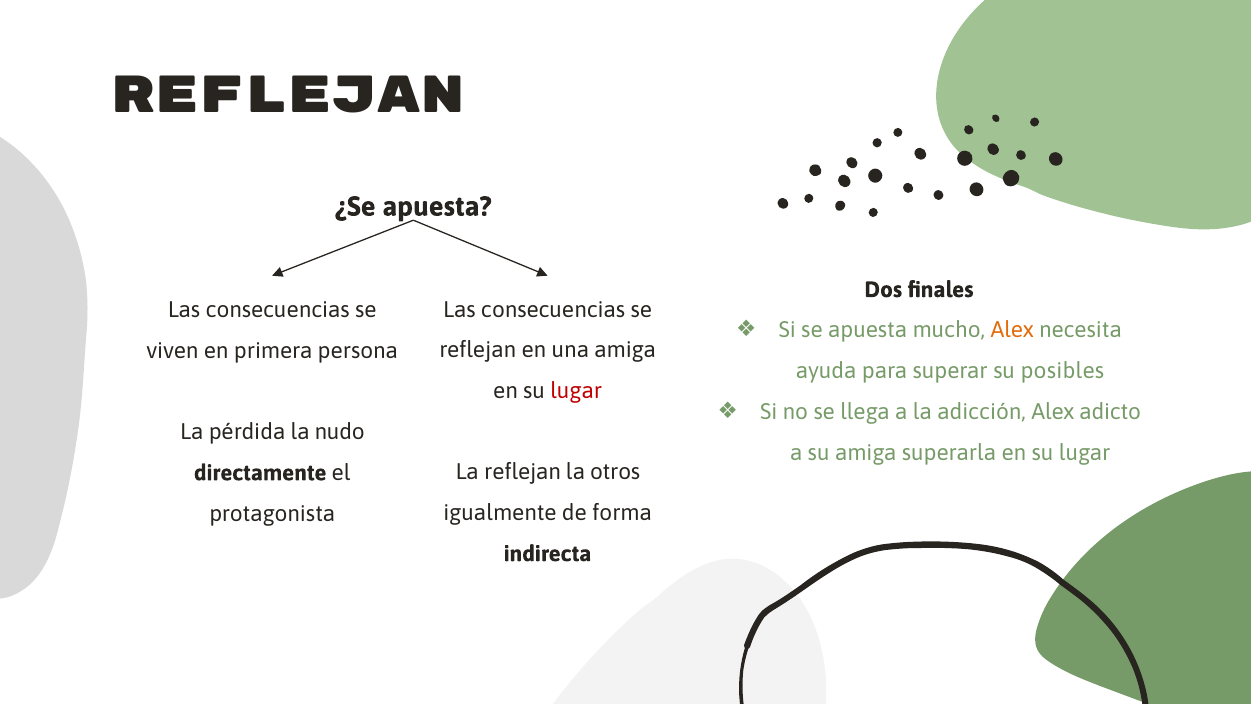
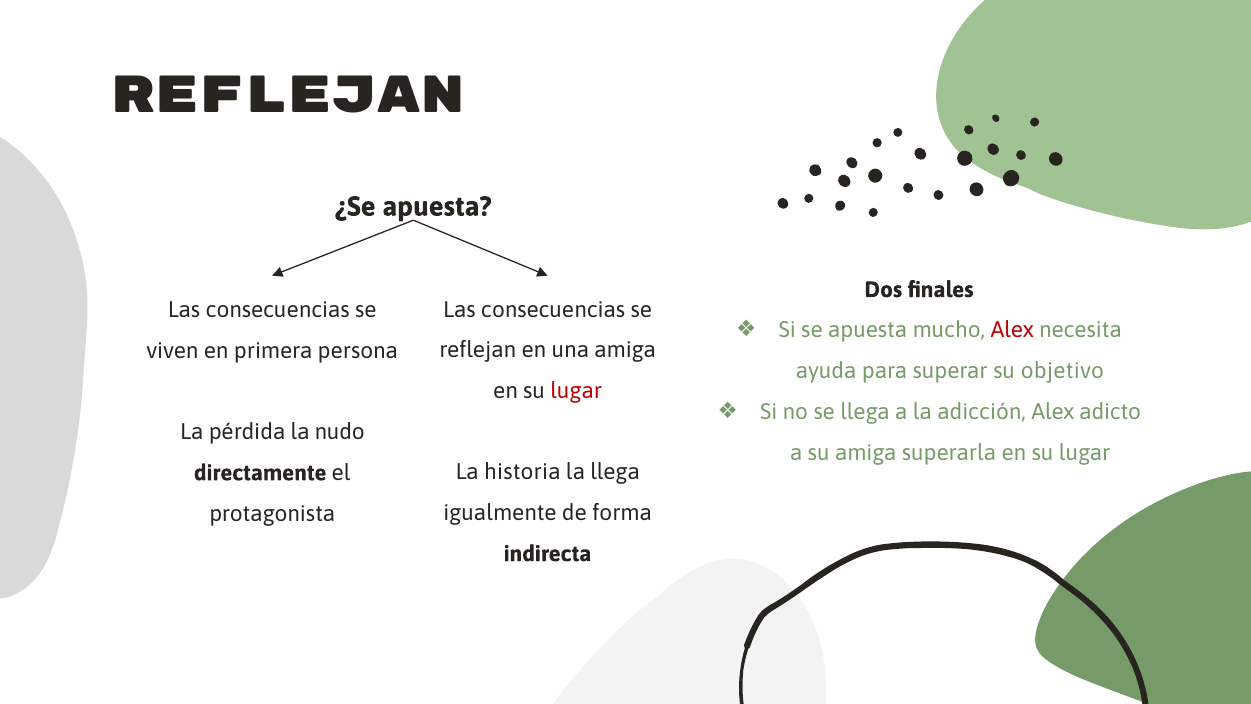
Alex colour: orange -> red (1012, 330)
posibles: posibles -> objetivo (1062, 371)
La reflejan: reflejan -> historia (522, 472)
la otros: otros -> llega (615, 472)
